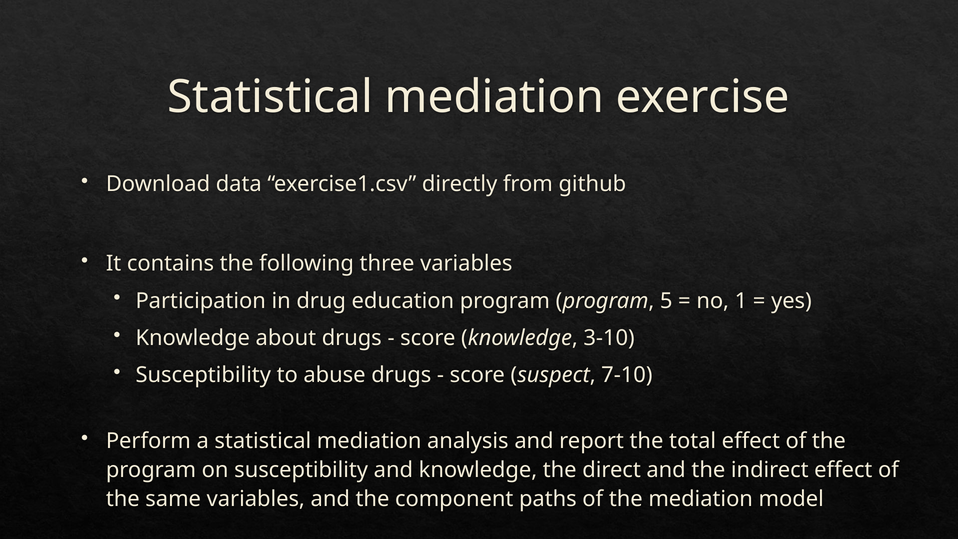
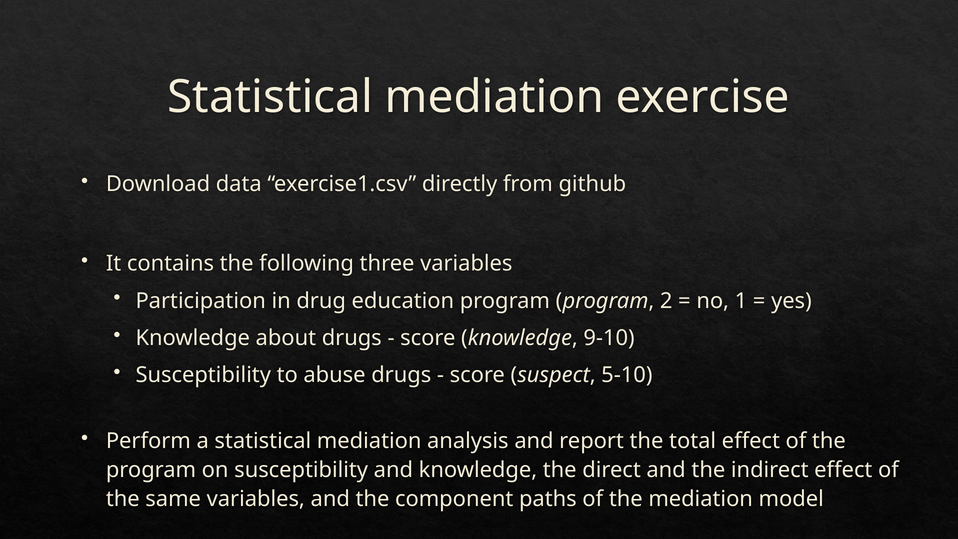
5: 5 -> 2 (666, 301)
3-10: 3-10 -> 9-10 (609, 338)
7-10: 7-10 -> 5-10 (627, 375)
